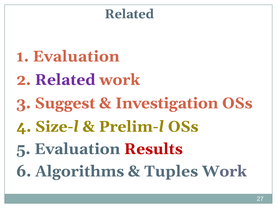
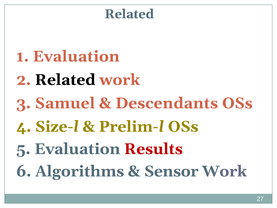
Related colour: purple -> black (65, 80)
Suggest: Suggest -> Samuel (65, 103)
Investigation: Investigation -> Descendants (167, 103)
Tuples: Tuples -> Sensor (171, 171)
